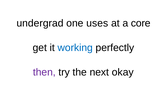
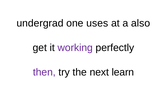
core: core -> also (141, 23)
working colour: blue -> purple (75, 48)
okay: okay -> learn (123, 72)
